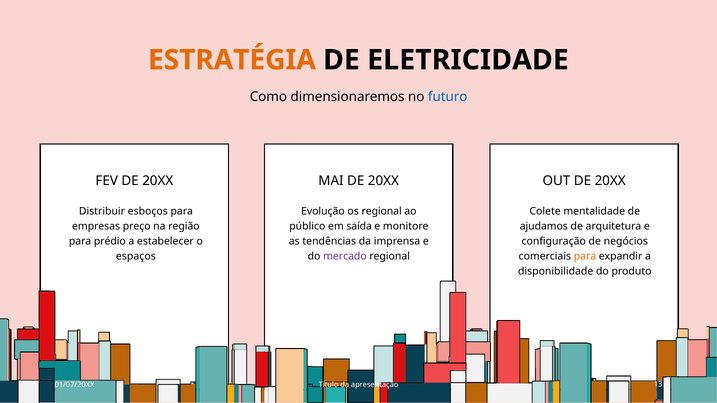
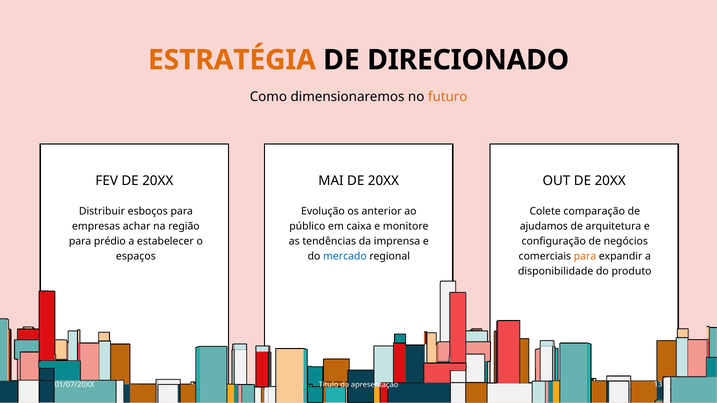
ELETRICIDADE: ELETRICIDADE -> DIRECIONADO (468, 60)
futuro colour: blue -> orange (448, 97)
os regional: regional -> anterior (382, 212)
mentalidade: mentalidade -> comparação (594, 212)
preço: preço -> achar (137, 227)
saída: saída -> caixa (359, 227)
mercado colour: purple -> blue (345, 256)
